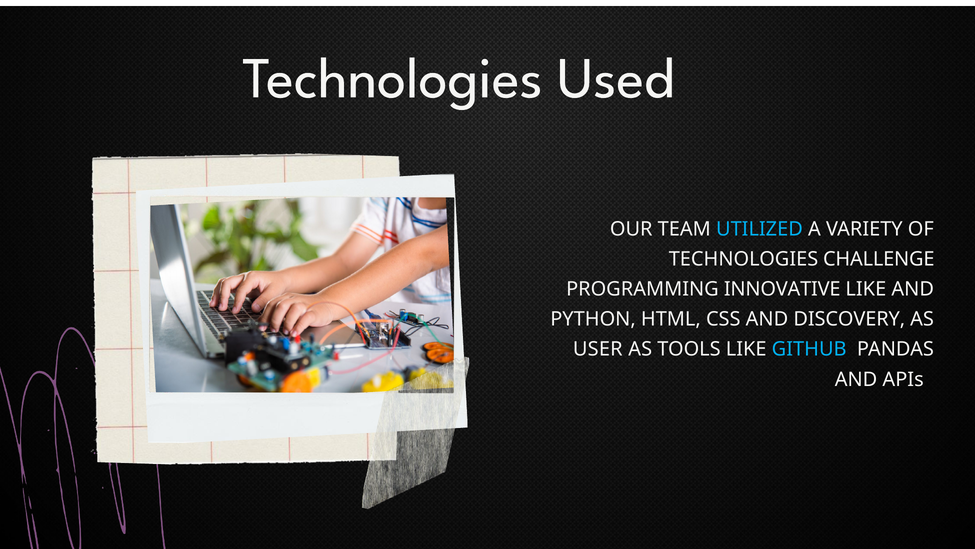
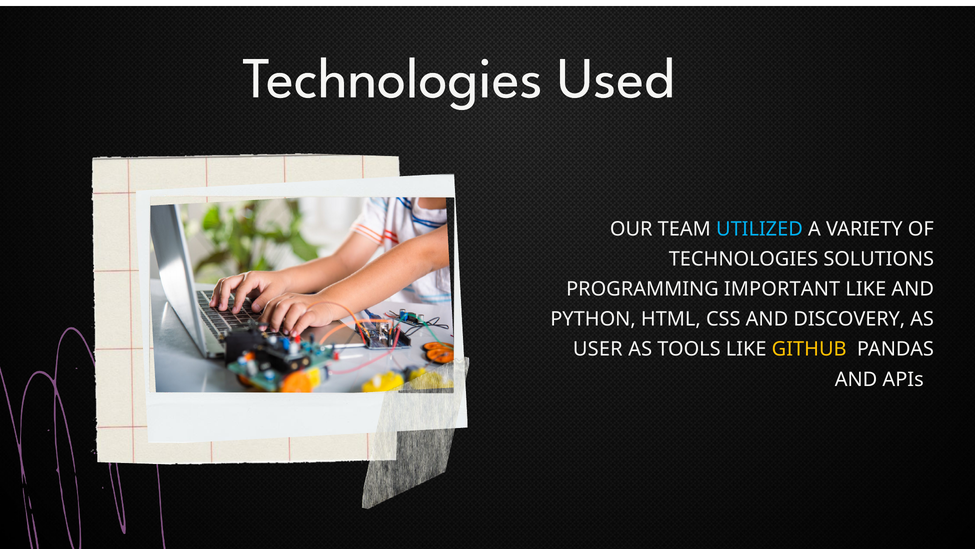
CHALLENGE: CHALLENGE -> SOLUTIONS (879, 259)
INNOVATIVE: INNOVATIVE -> IMPORTANT (782, 289)
GITHUB colour: light blue -> yellow (809, 349)
